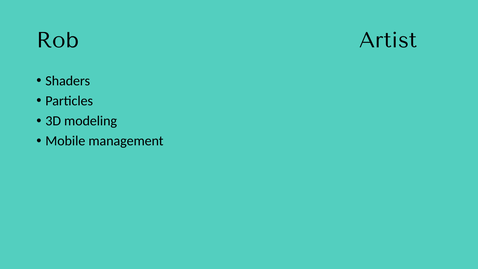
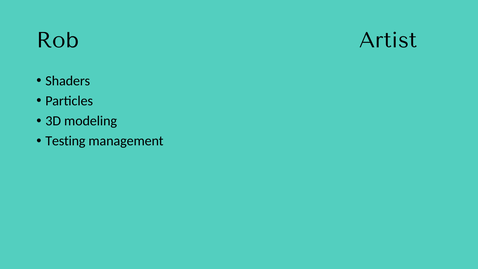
Mobile: Mobile -> Testing (65, 141)
